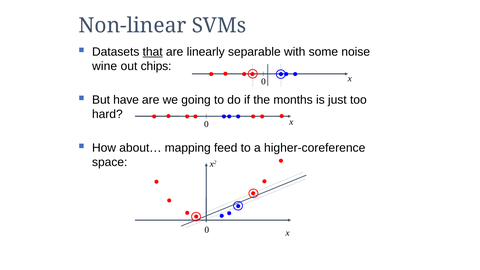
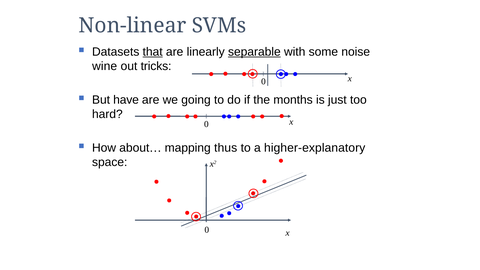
separable underline: none -> present (254, 52)
chips: chips -> tricks (156, 66)
feed: feed -> thus (226, 148)
higher-coreference: higher-coreference -> higher-explanatory (315, 148)
